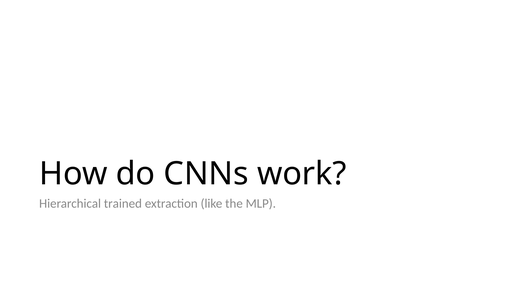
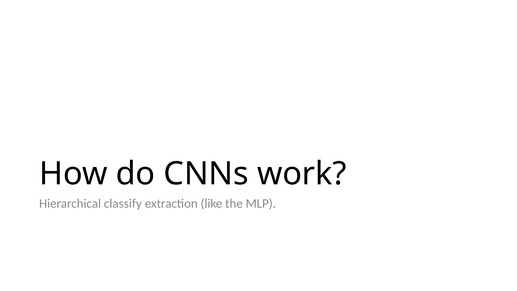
trained: trained -> classify (123, 203)
